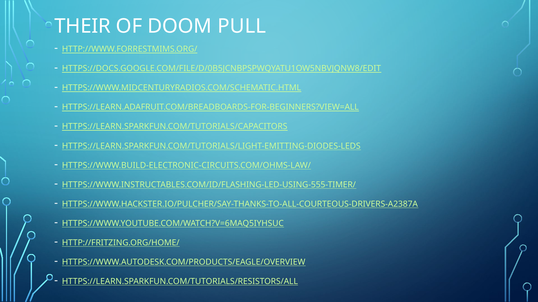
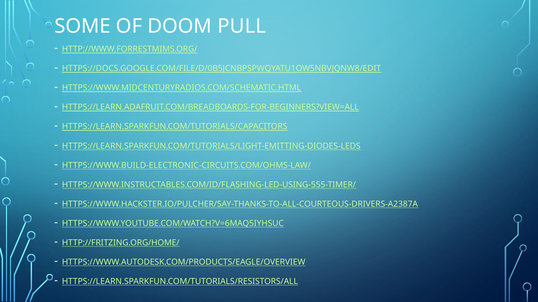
THEIR: THEIR -> SOME (83, 26)
